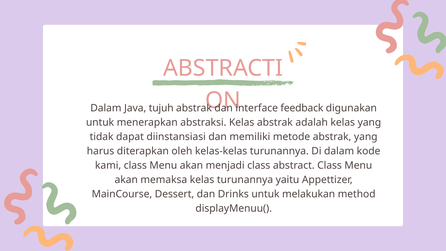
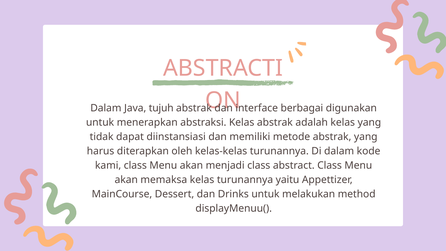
feedback: feedback -> berbagai (302, 108)
